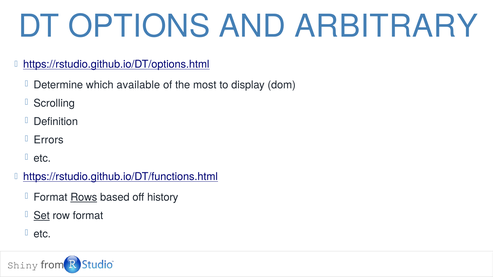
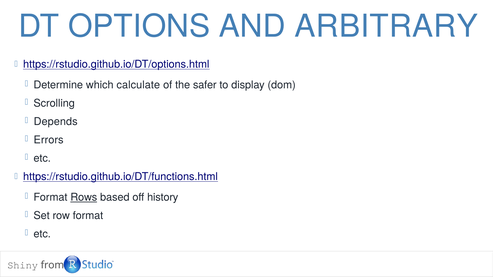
available: available -> calculate (138, 85)
most: most -> safer (205, 85)
Definition: Definition -> Depends (56, 122)
Set underline: present -> none (42, 216)
